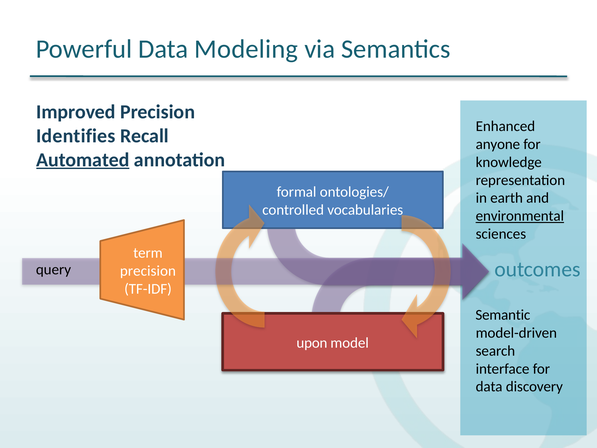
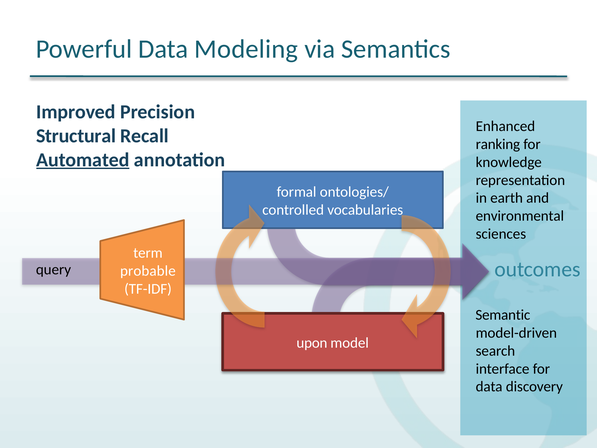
Identifies: Identifies -> Structural (76, 136)
anyone: anyone -> ranking (498, 144)
environmental underline: present -> none (520, 216)
precision: precision -> probable (148, 271)
